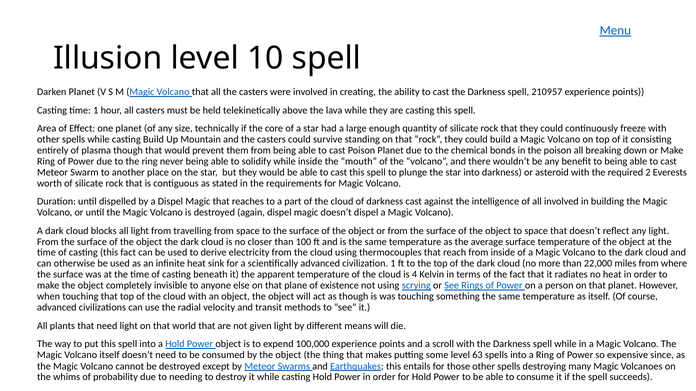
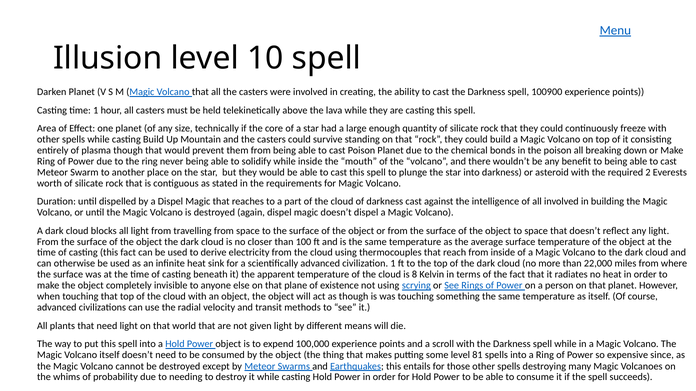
210957: 210957 -> 100900 (547, 92)
4: 4 -> 8 (414, 275)
63: 63 -> 81 (477, 356)
